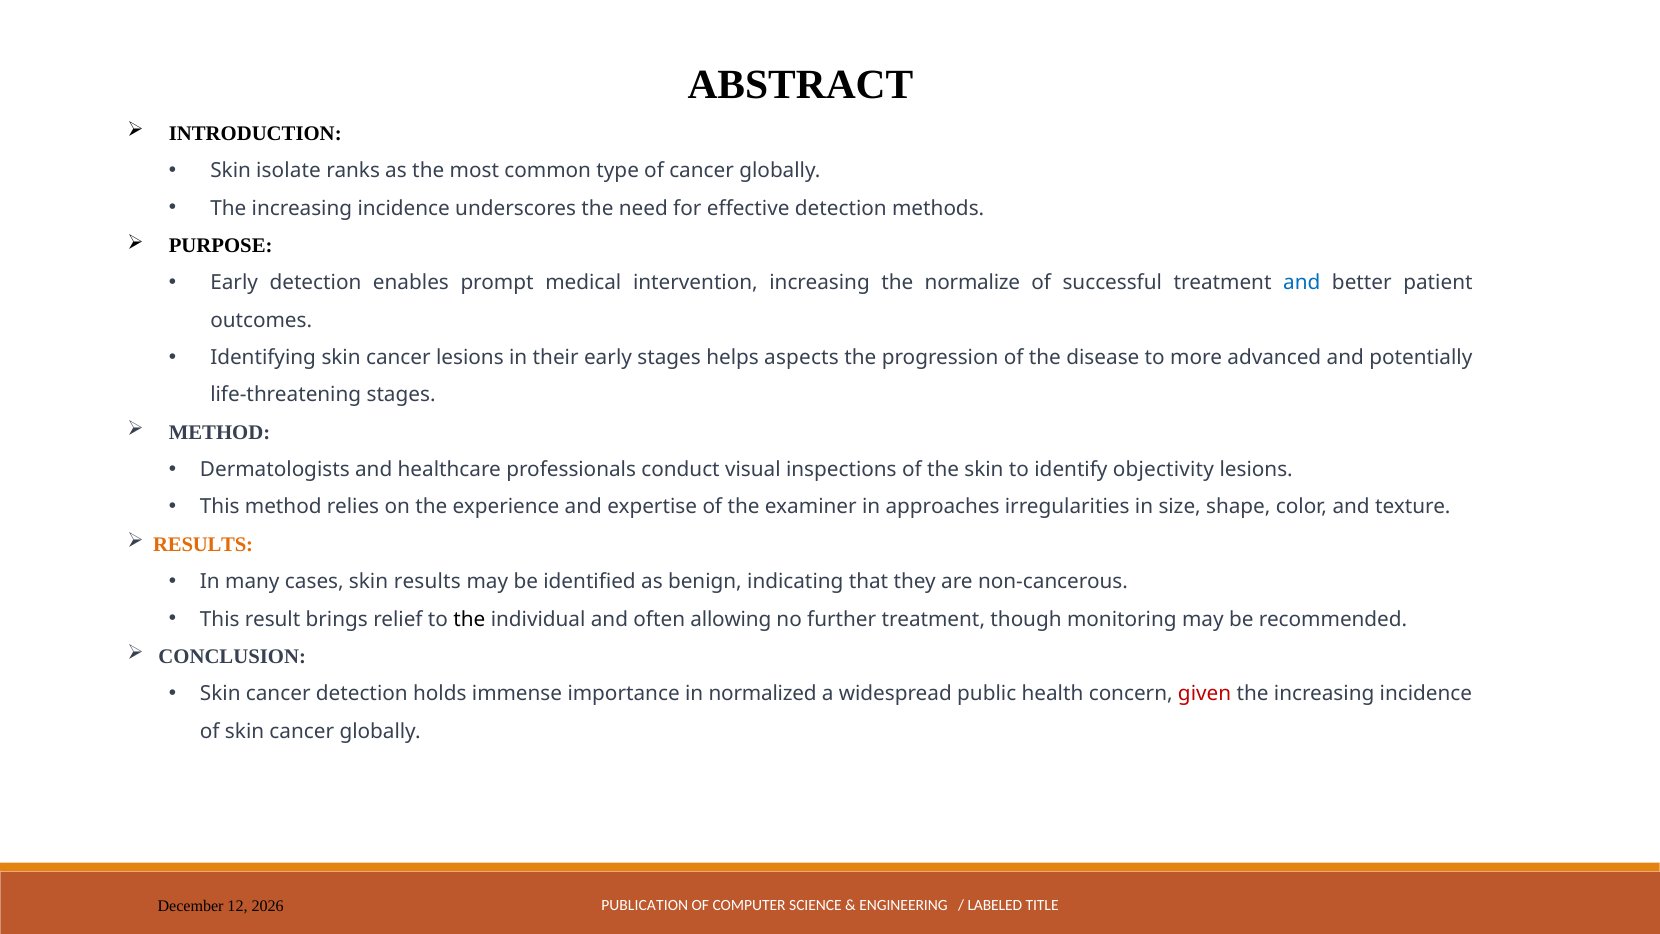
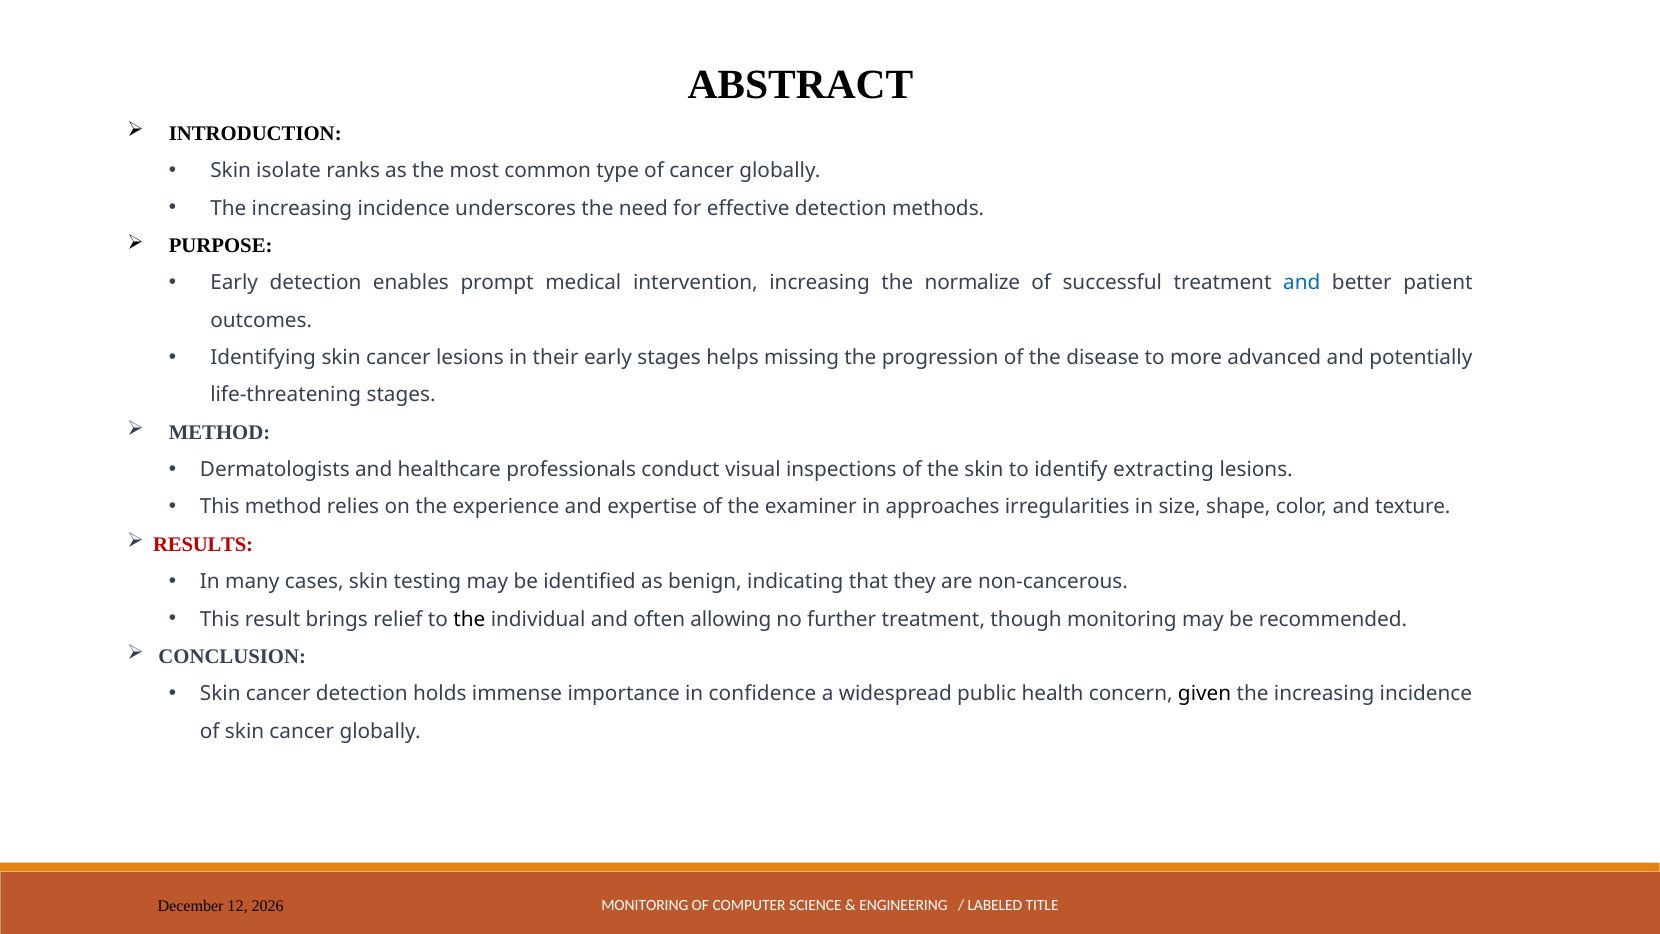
aspects: aspects -> missing (802, 358)
objectivity: objectivity -> extracting (1163, 470)
RESULTS colour: orange -> red (203, 544)
skin results: results -> testing (427, 582)
normalized: normalized -> confidence (762, 694)
given colour: red -> black (1205, 694)
PUBLICATION: PUBLICATION -> MONITORING (645, 905)
